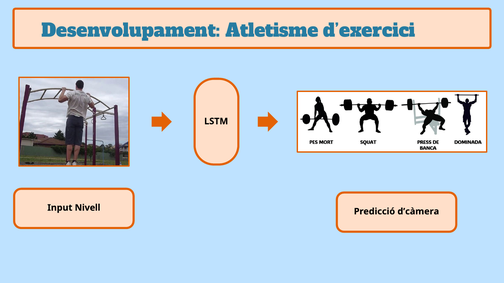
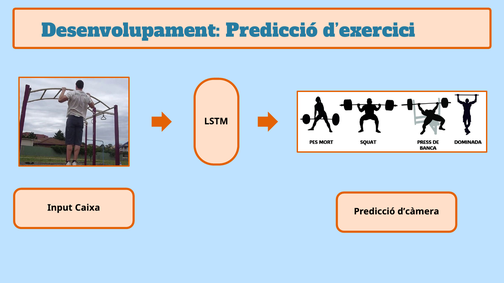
Desenvolupament Atletisme: Atletisme -> Predicció (272, 31)
Nivell: Nivell -> Caixa (87, 208)
